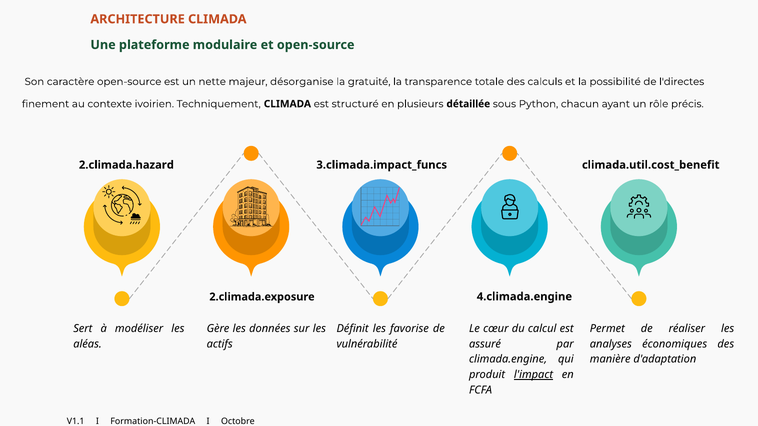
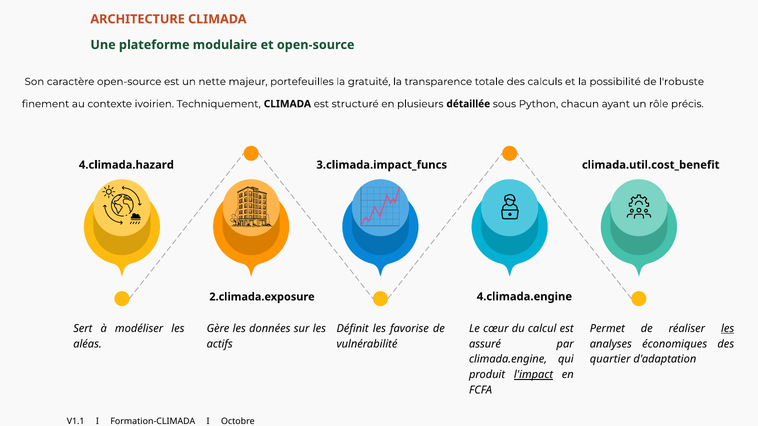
désorganise: désorganise -> portefeuilles (302, 82)
l'directes: l'directes -> l'robuste (682, 82)
2.climada.hazard: 2.climada.hazard -> 4.climada.hazard (126, 165)
les underline: none -> present (728, 329)
manière: manière -> quartier (610, 360)
